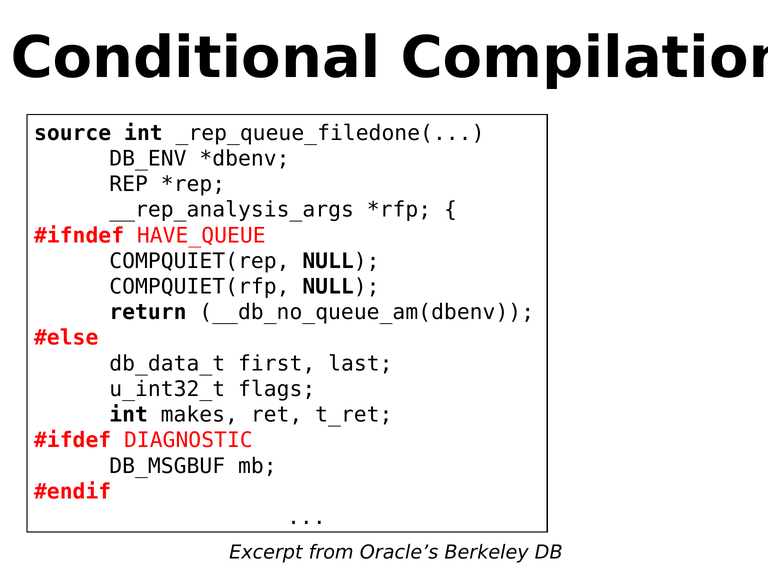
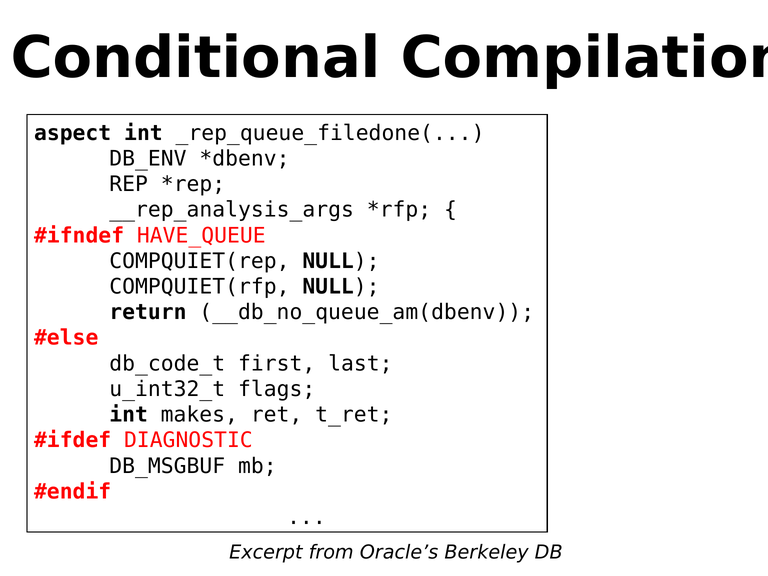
source: source -> aspect (73, 133)
db_data_t: db_data_t -> db_code_t (167, 364)
